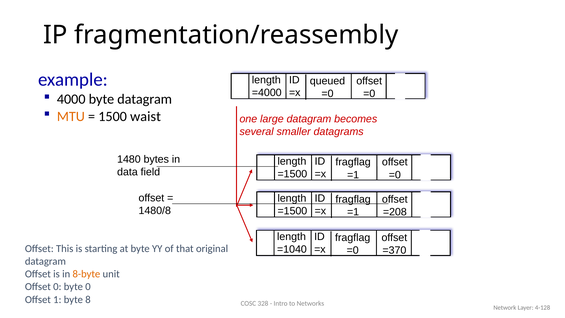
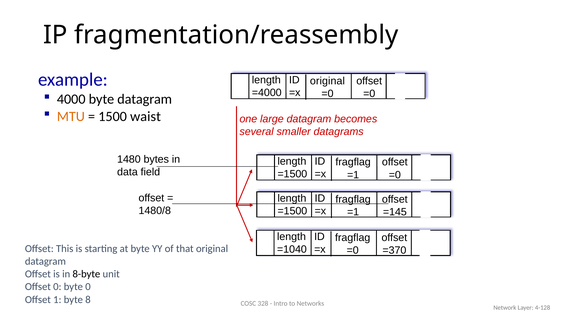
queued: queued -> original (327, 81)
=208: =208 -> =145 (395, 212)
8-byte colour: orange -> black (86, 274)
